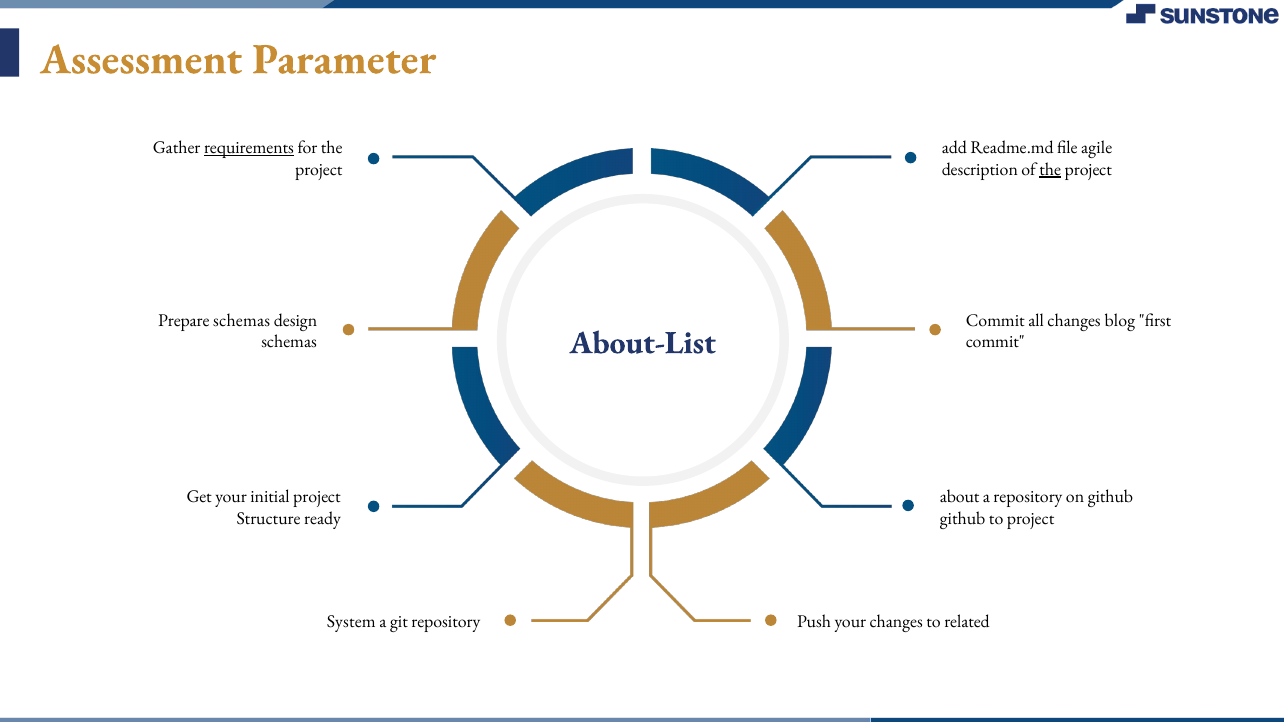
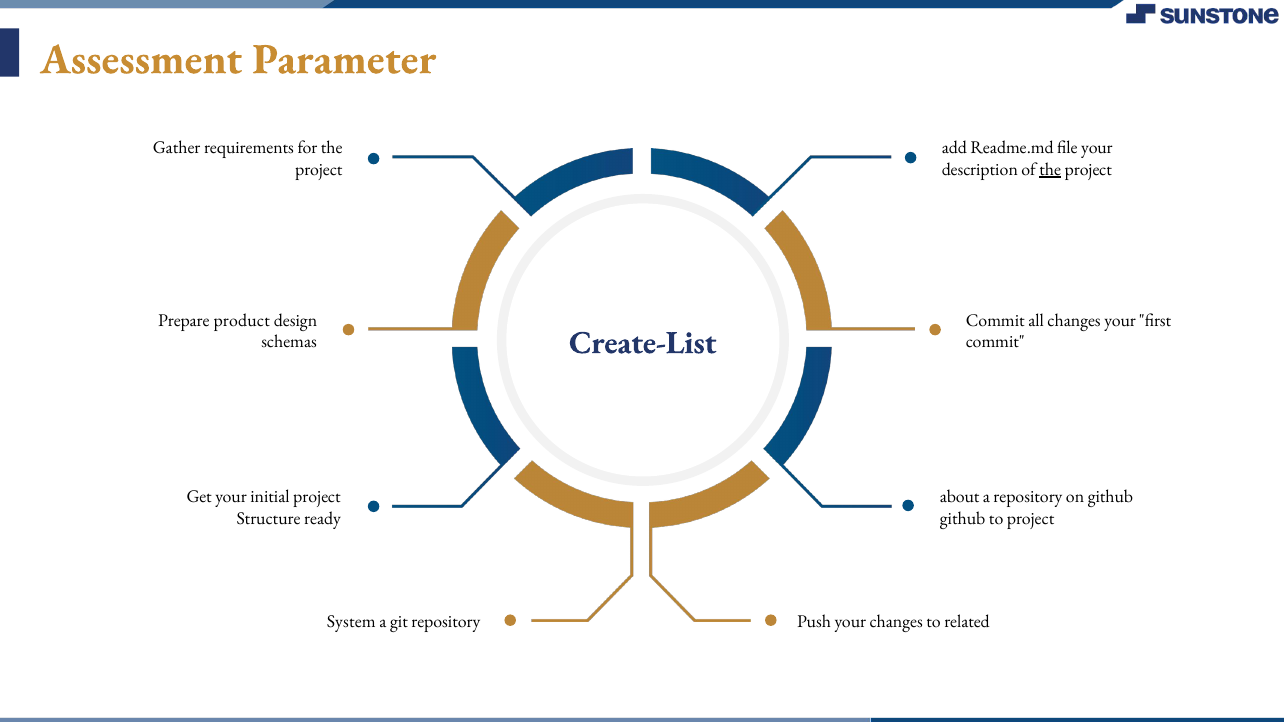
requirements underline: present -> none (249, 148)
file agile: agile -> your (1097, 148)
Prepare schemas: schemas -> product (242, 320)
changes blog: blog -> your (1120, 320)
About-List: About-List -> Create-List (643, 343)
